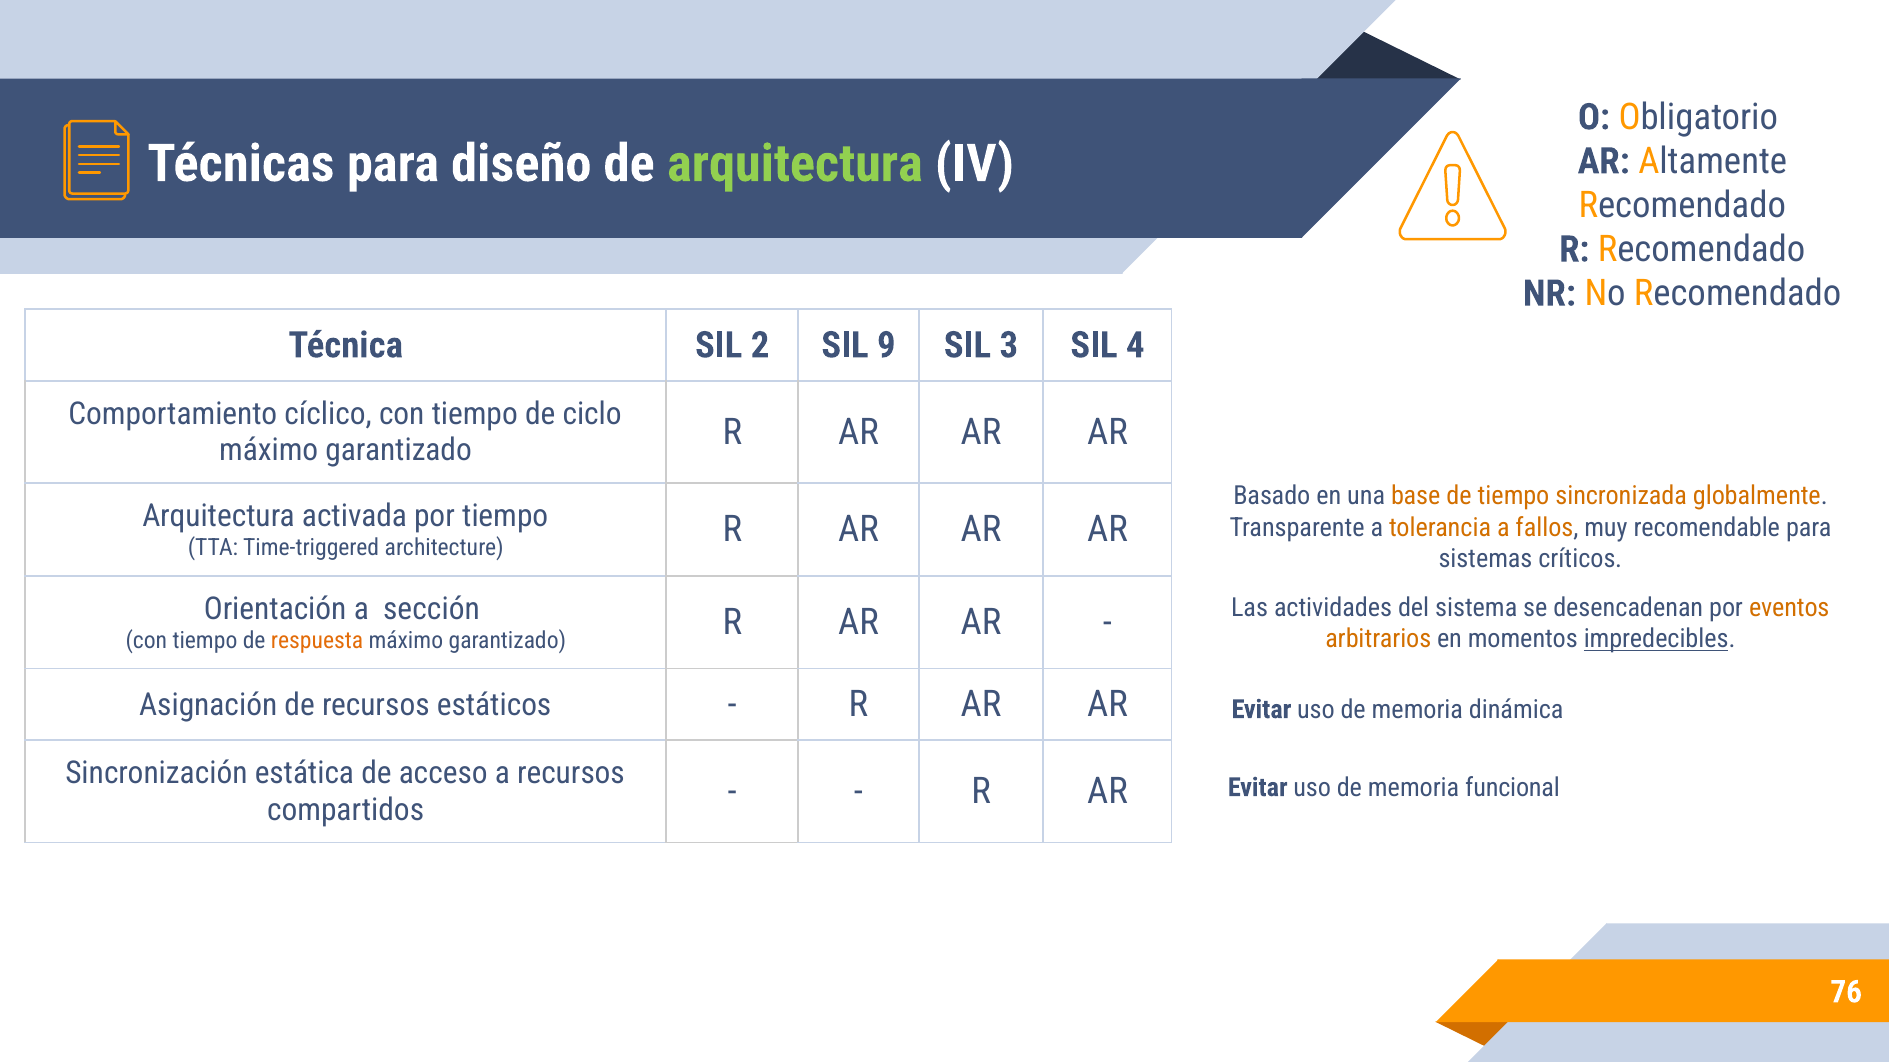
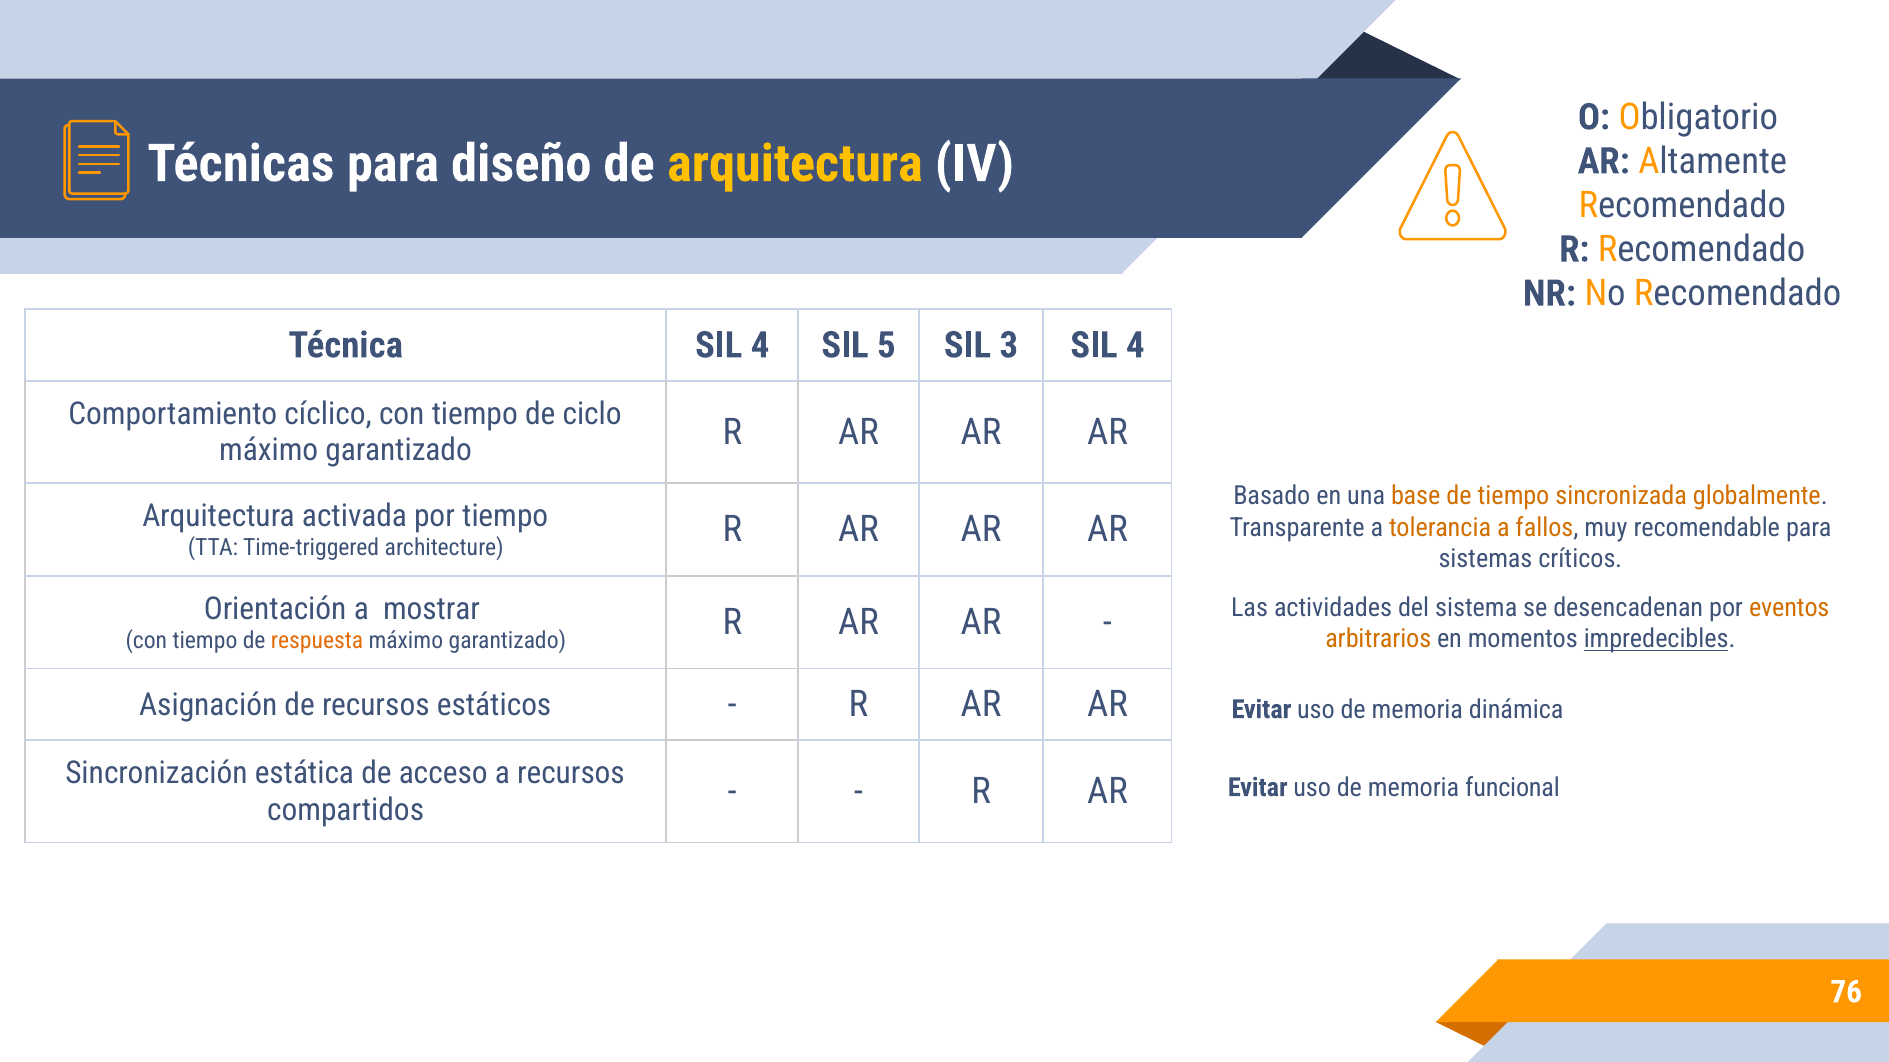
arquitectura colour: light green -> yellow (795, 164)
Técnica SIL 2: 2 -> 4 (760, 345)
9: 9 -> 5 (886, 345)
sección: sección -> mostrar (432, 609)
